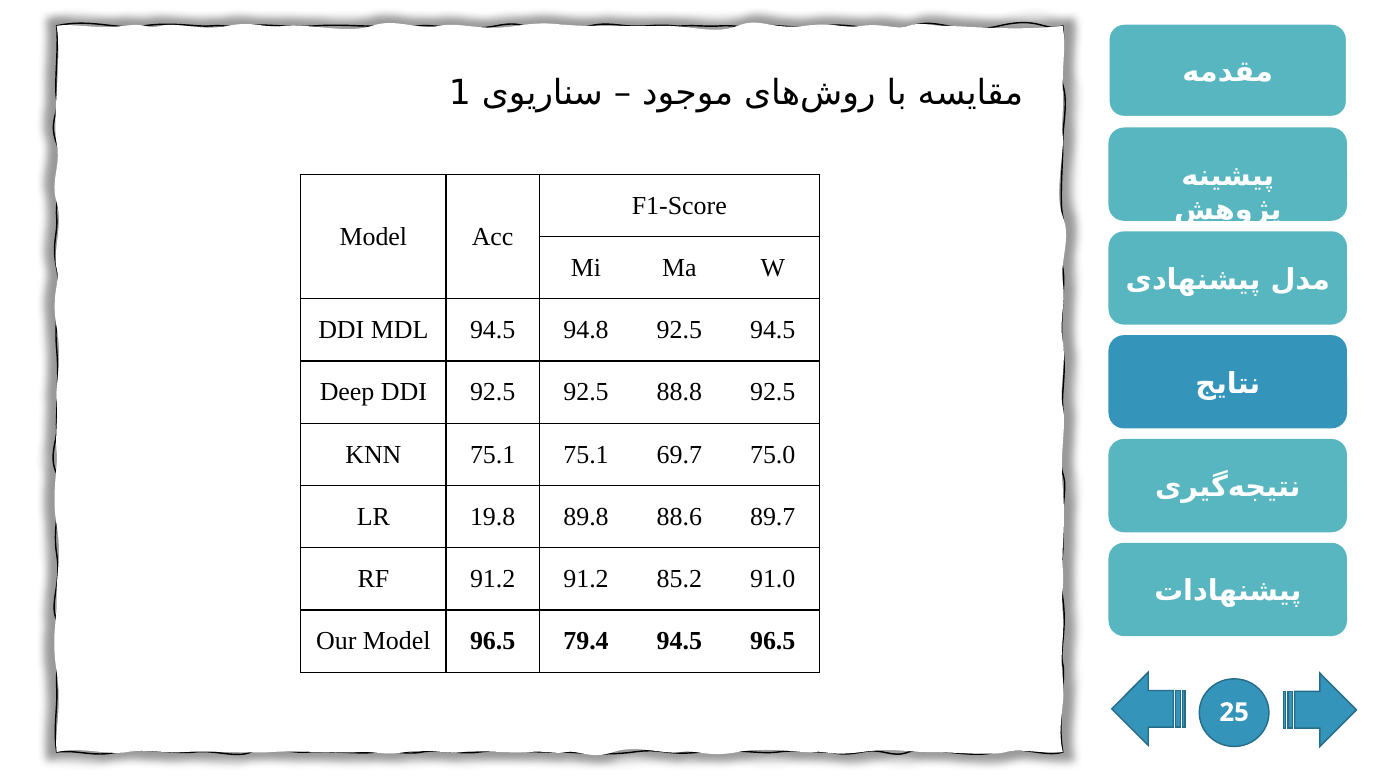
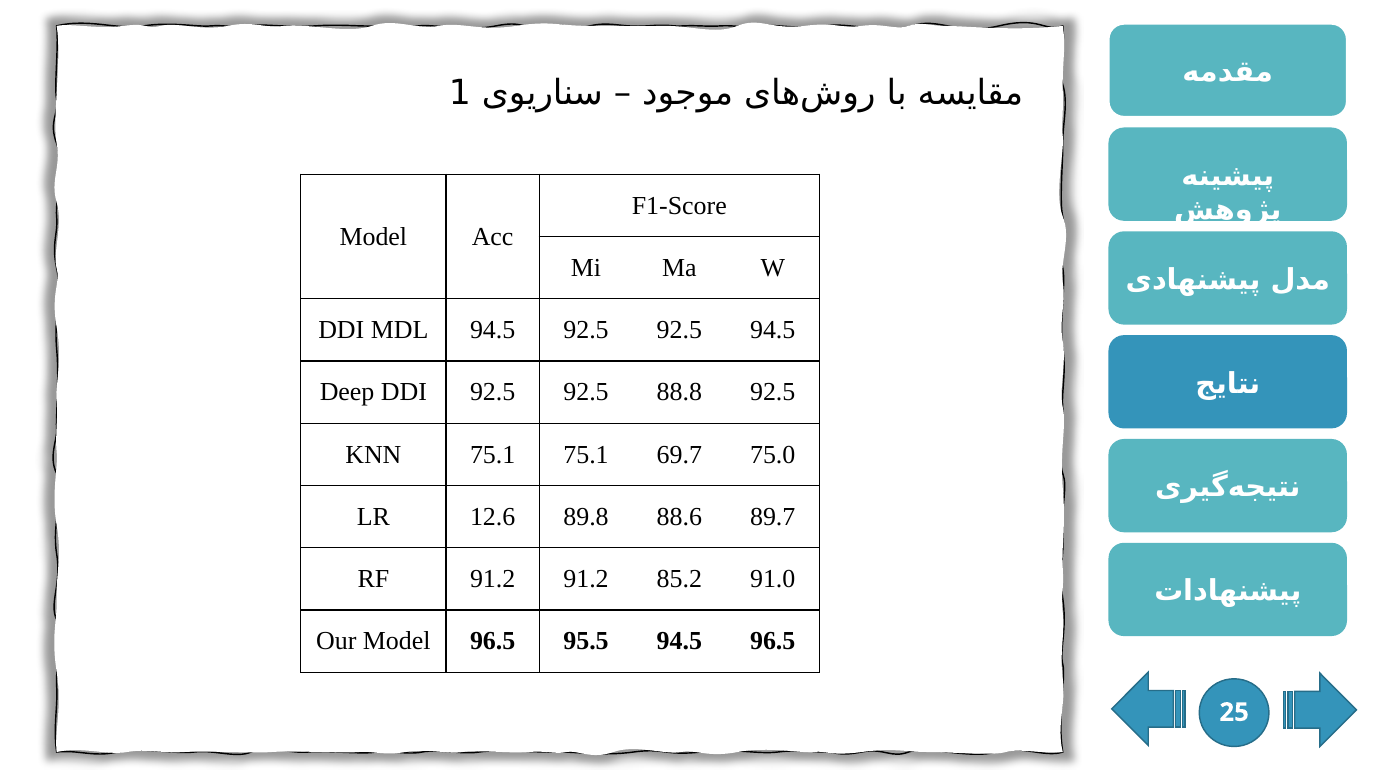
94.5 94.8: 94.8 -> 92.5 (586, 330)
19.8: 19.8 -> 12.6 (493, 517)
79.4: 79.4 -> 95.5 (586, 641)
